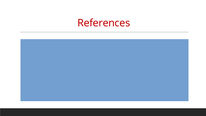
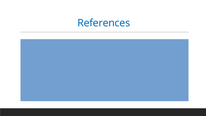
References colour: red -> blue (104, 23)
